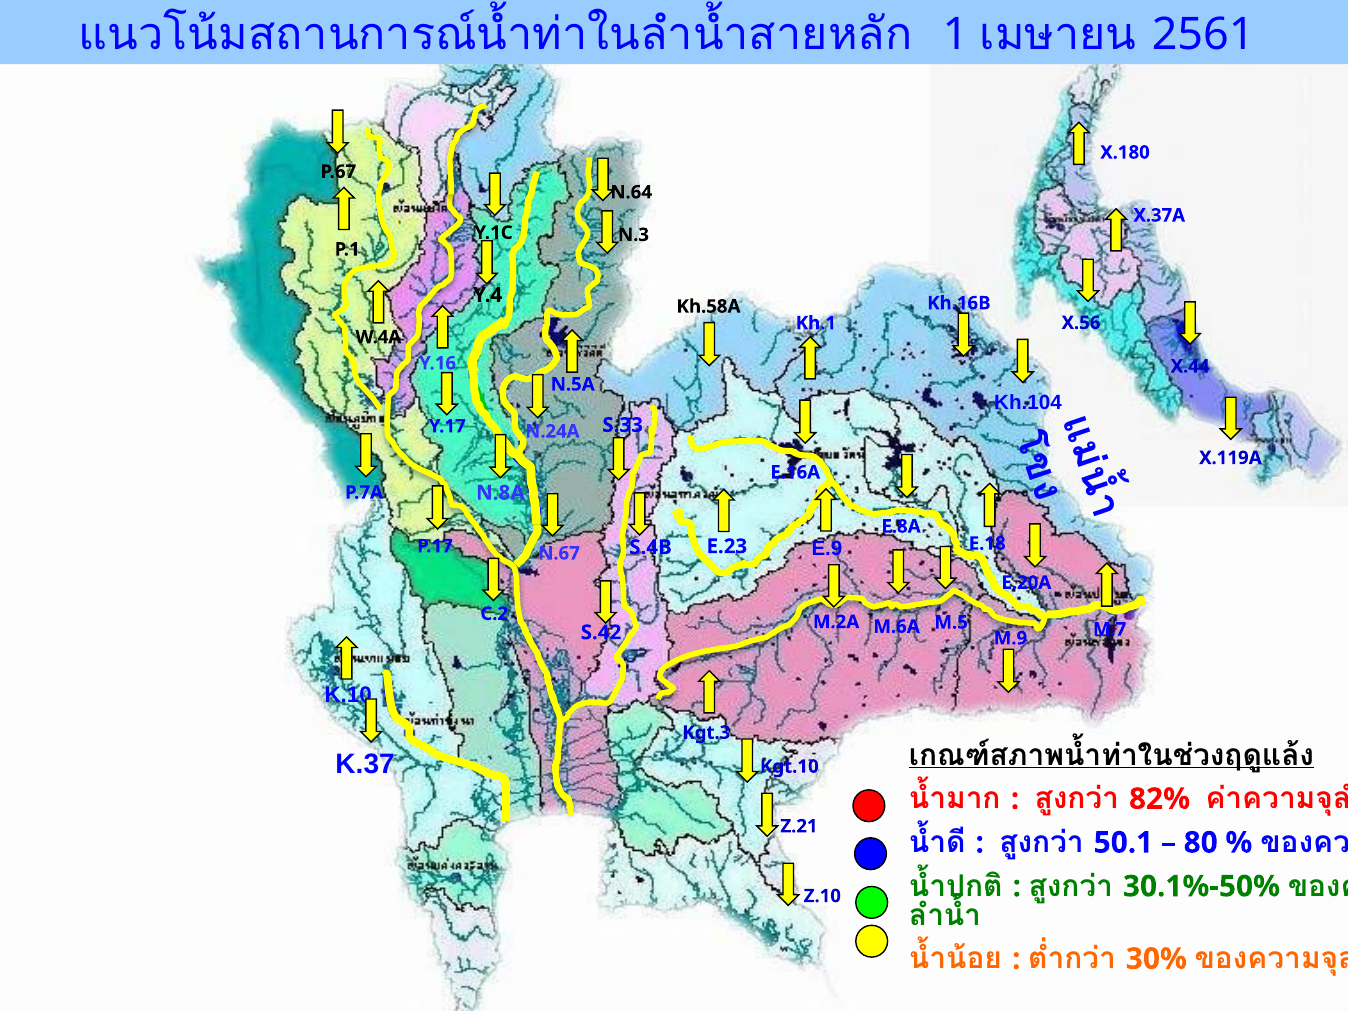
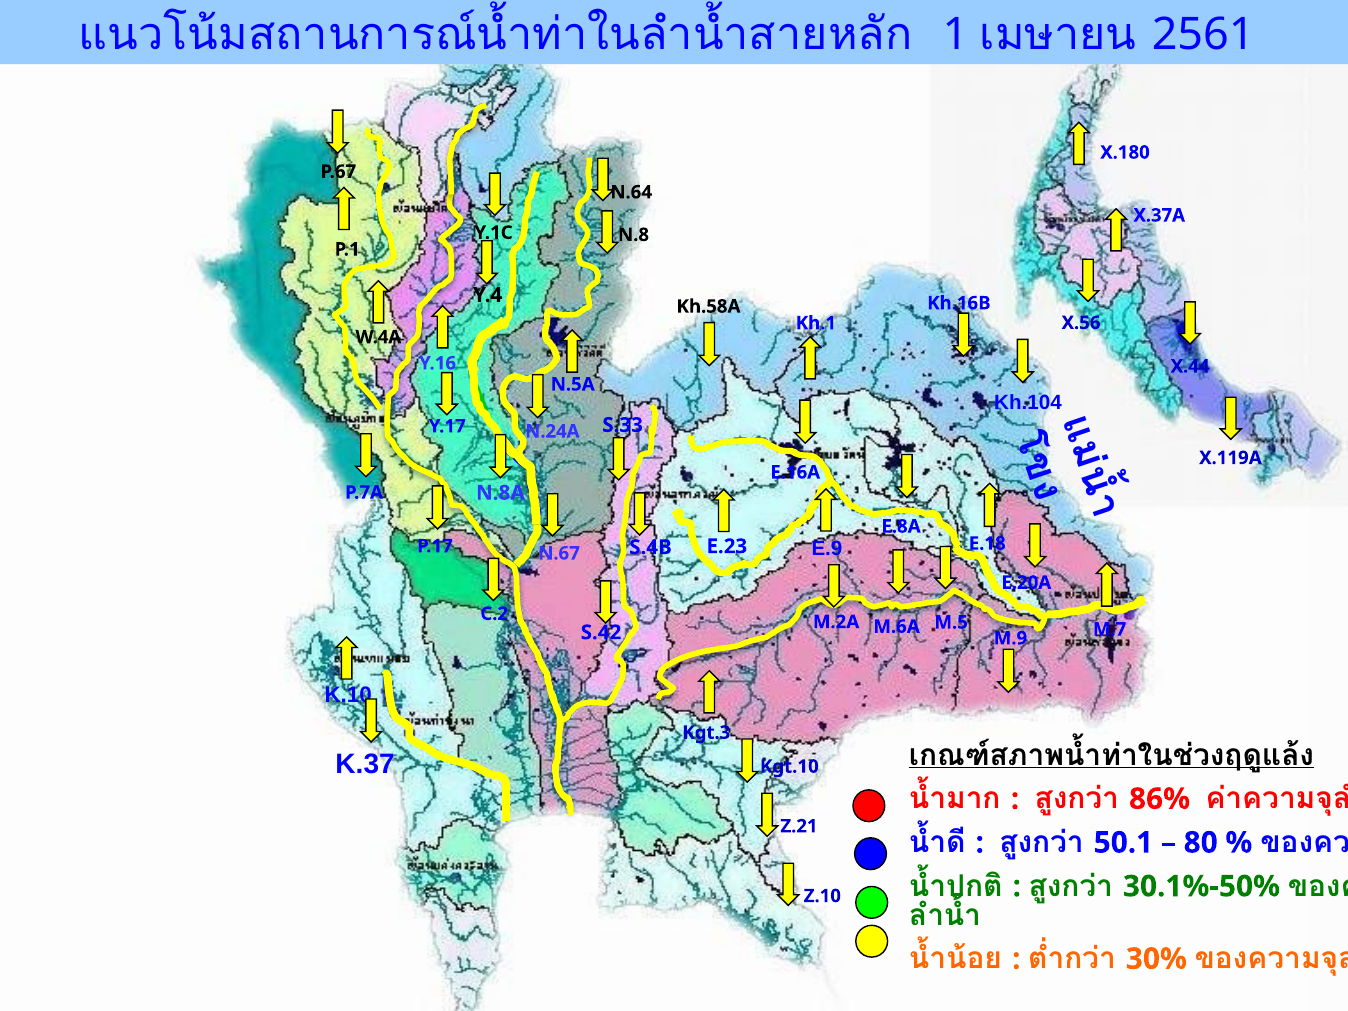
N.3: N.3 -> N.8 (634, 235)
82%: 82% -> 86% (1160, 799)
